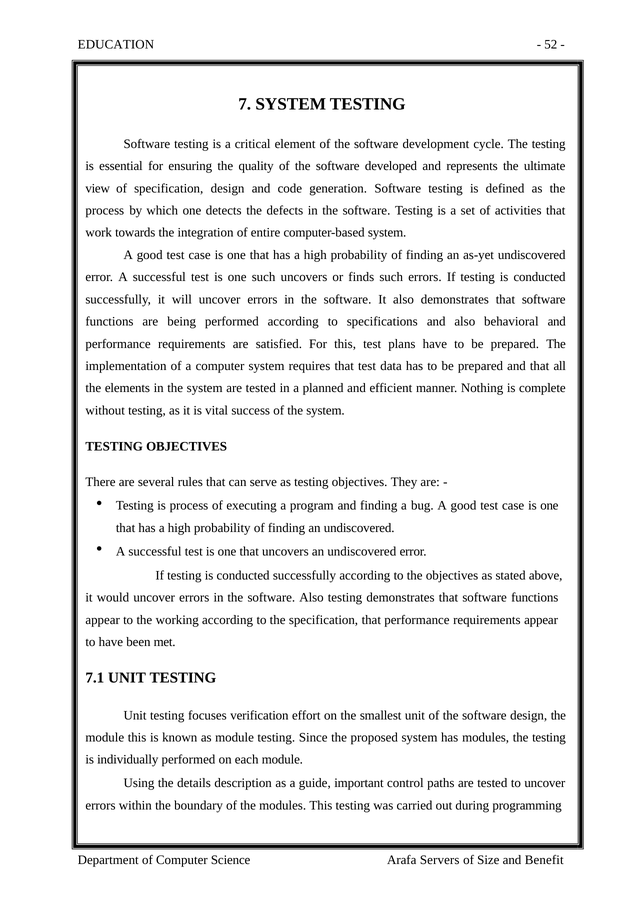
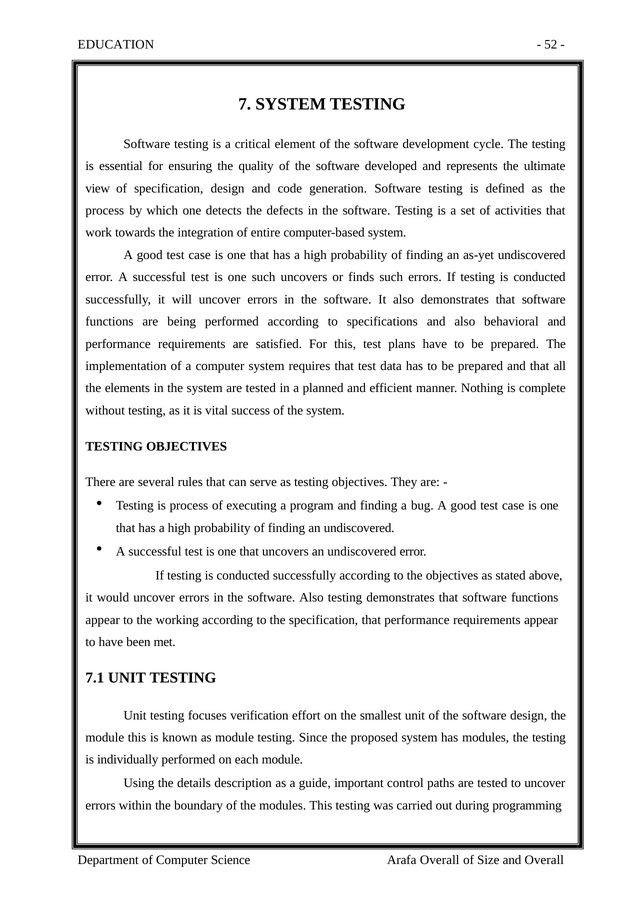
Arafa Servers: Servers -> Overall (440, 860)
and Benefit: Benefit -> Overall (544, 860)
